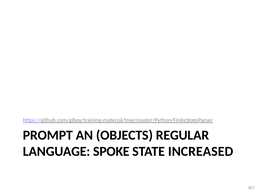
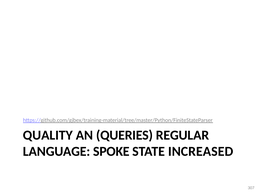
PROMPT: PROMPT -> QUALITY (48, 135)
OBJECTS: OBJECTS -> QUERIES (125, 135)
